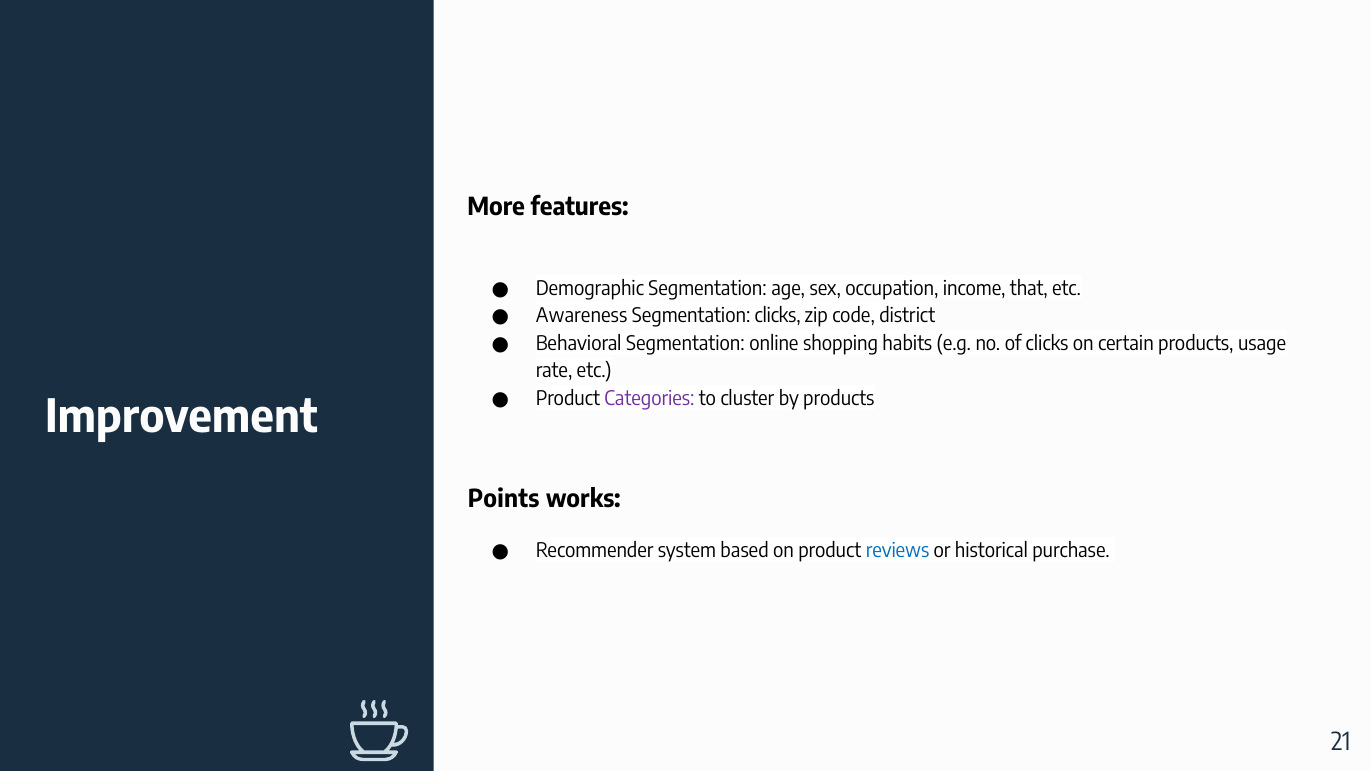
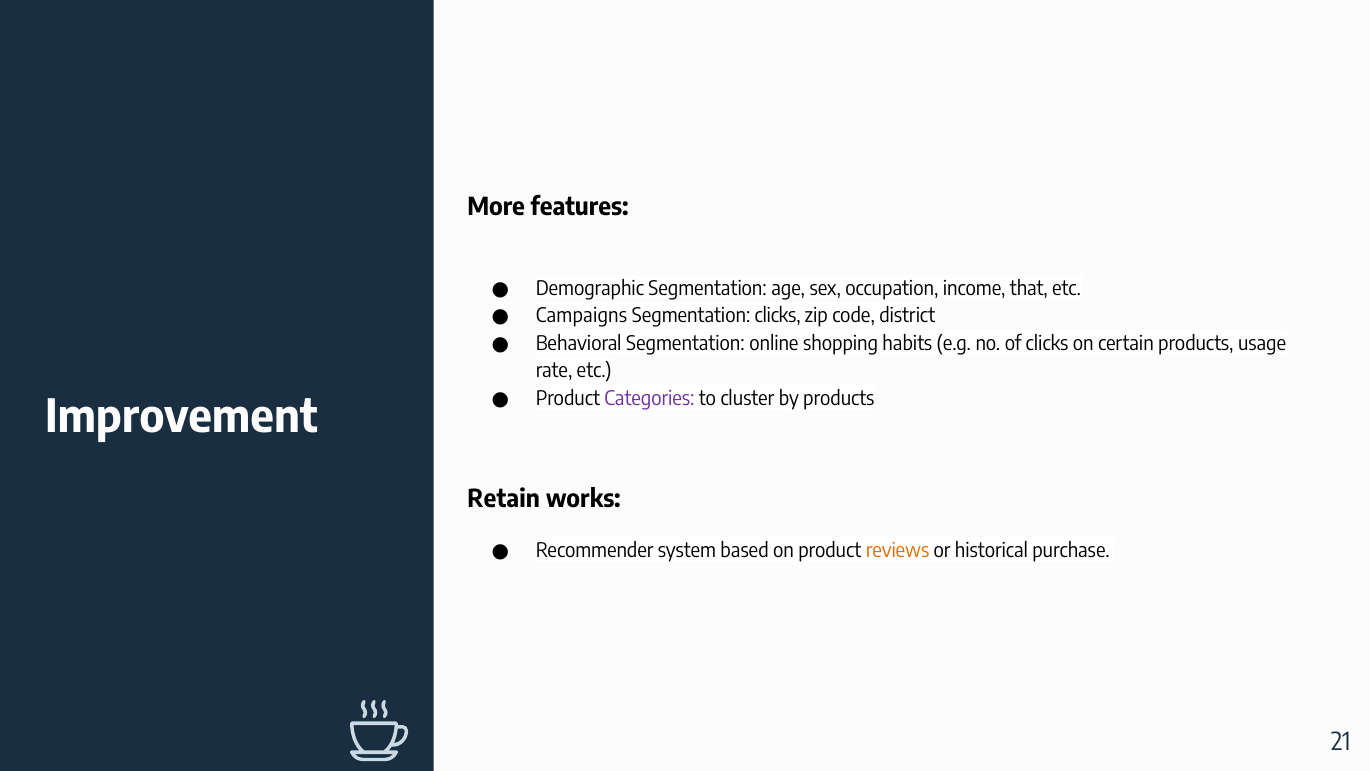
Awareness: Awareness -> Campaigns (582, 316)
Points: Points -> Retain (504, 499)
reviews colour: blue -> orange (898, 550)
